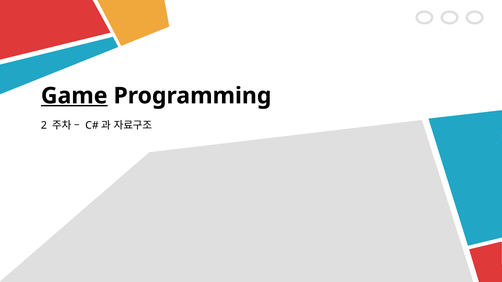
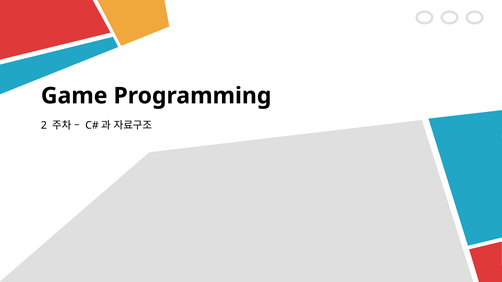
Game underline: present -> none (74, 96)
